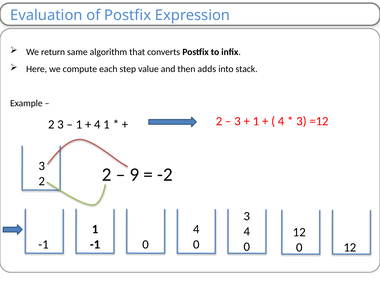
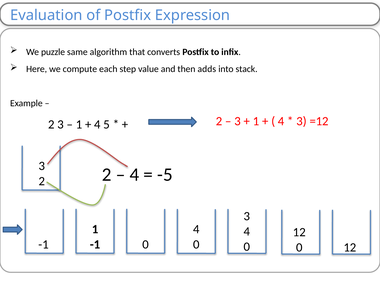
return: return -> puzzle (53, 52)
4 1: 1 -> 5 (107, 124)
9: 9 -> 4 (134, 175)
-2: -2 -> -5 (165, 175)
